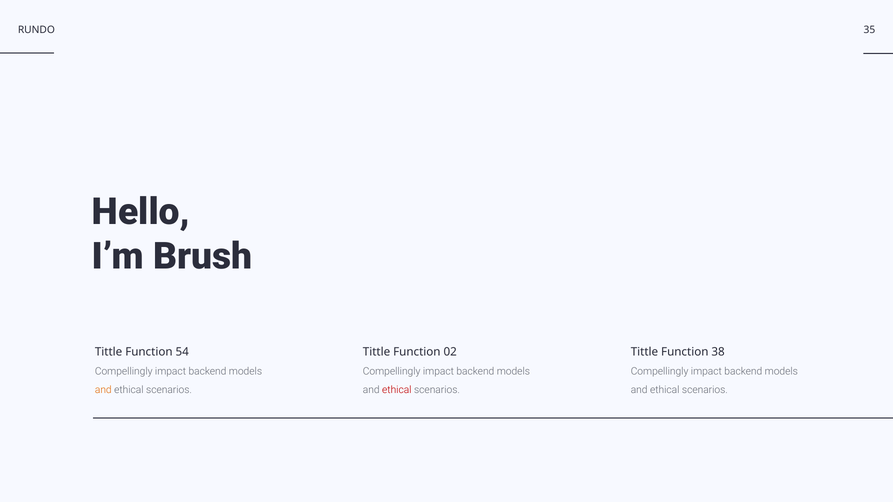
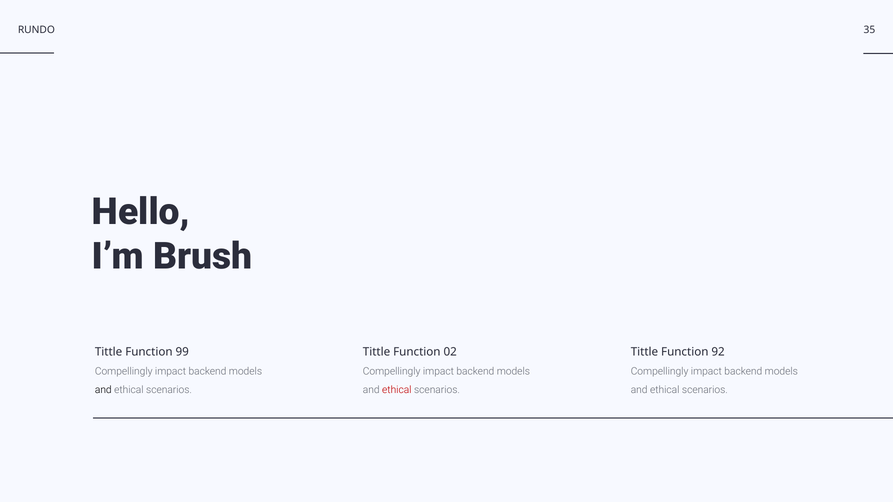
54: 54 -> 99 (182, 352)
38: 38 -> 92 (718, 352)
and colour: orange -> black (103, 390)
